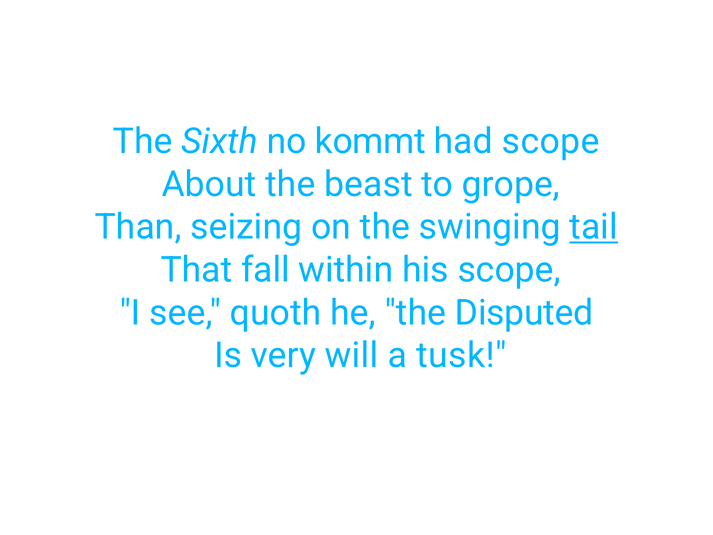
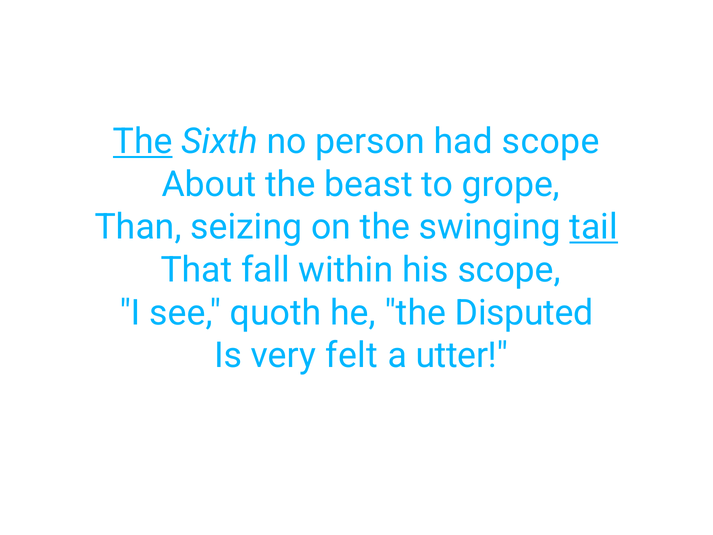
The underline: none -> present (143, 142)
kommt: kommt -> person (370, 142)
will: will -> felt (352, 355)
tusk: tusk -> utter (462, 355)
